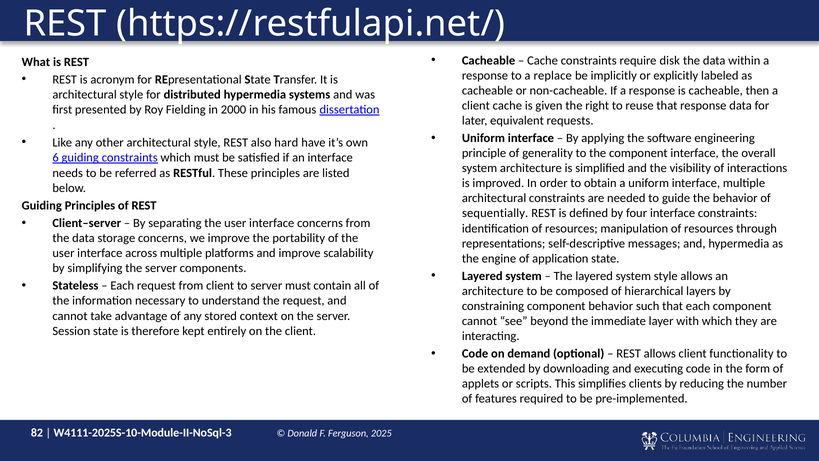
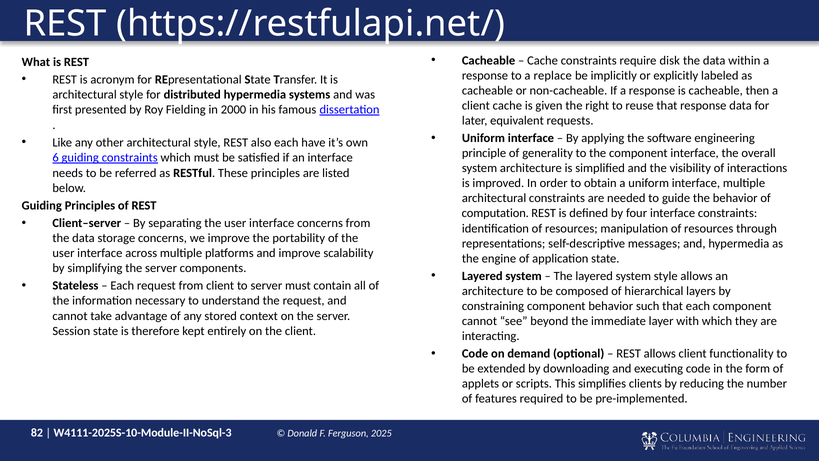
also hard: hard -> each (286, 142)
sequentially: sequentially -> computation (495, 213)
